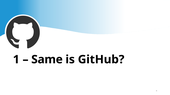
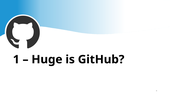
Same: Same -> Huge (47, 60)
